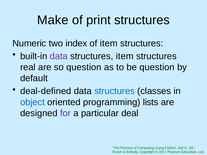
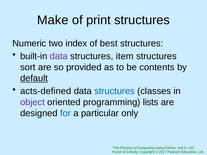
of item: item -> best (109, 43)
real: real -> sort (28, 67)
so question: question -> provided (84, 67)
be question: question -> contents (157, 67)
default underline: none -> present (34, 78)
deal-defined: deal-defined -> acts-defined (46, 91)
object colour: blue -> purple (32, 102)
for colour: purple -> blue (65, 113)
deal: deal -> only (130, 113)
